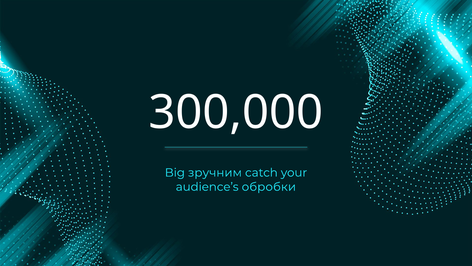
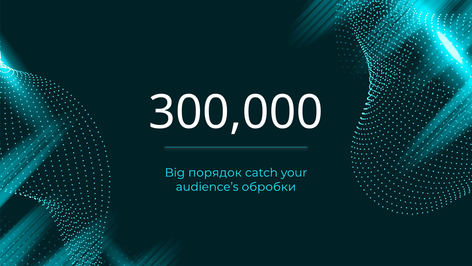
зручним: зручним -> порядок (215, 172)
